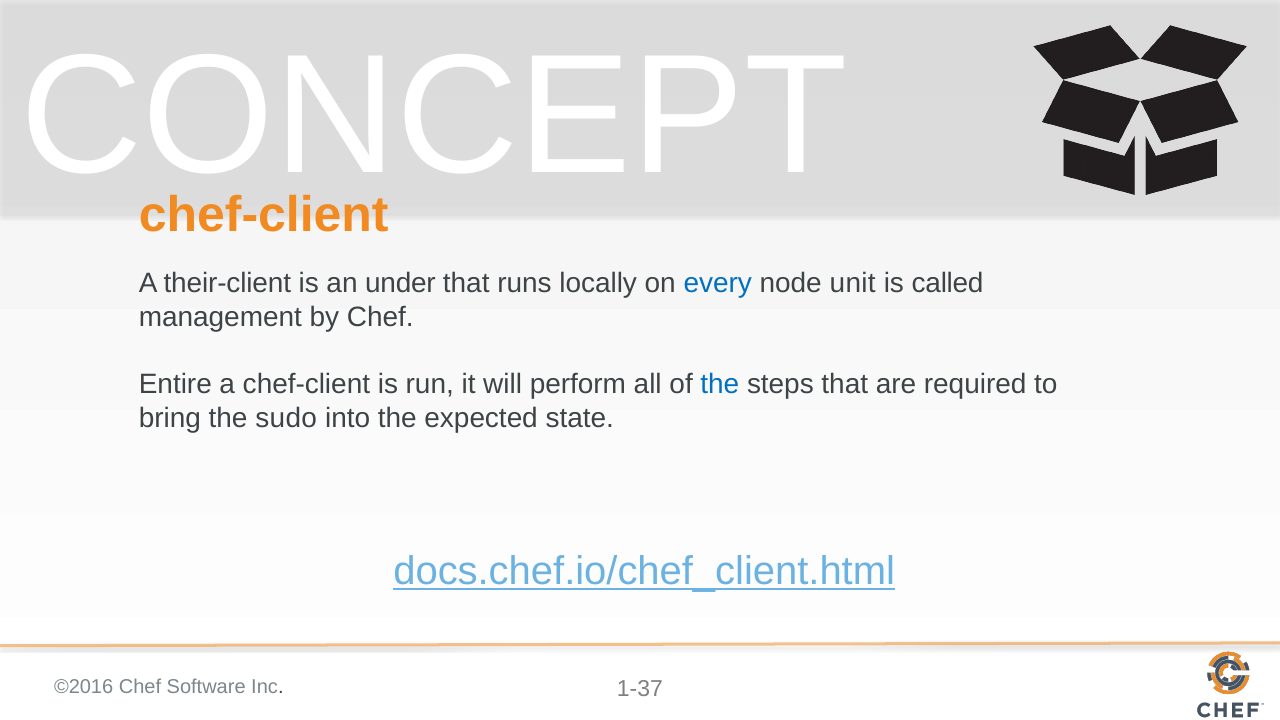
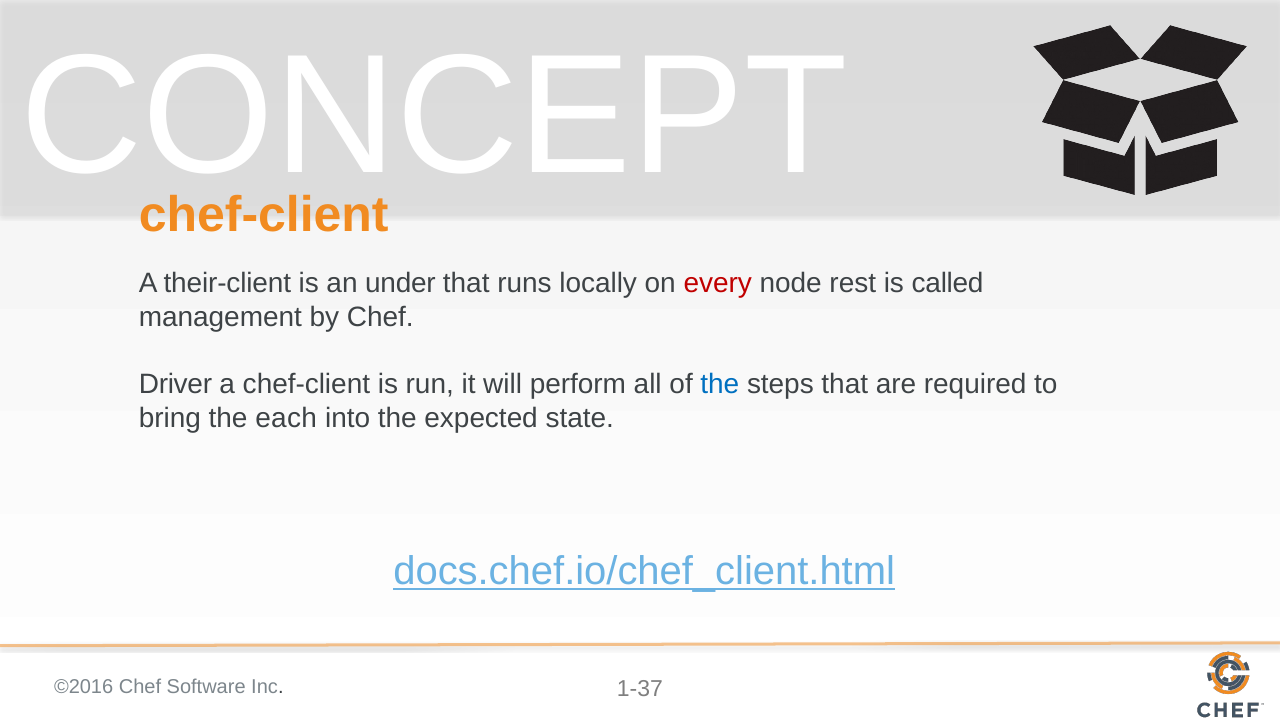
every colour: blue -> red (718, 284)
unit: unit -> rest (853, 284)
Entire: Entire -> Driver (175, 384)
sudo: sudo -> each (286, 418)
